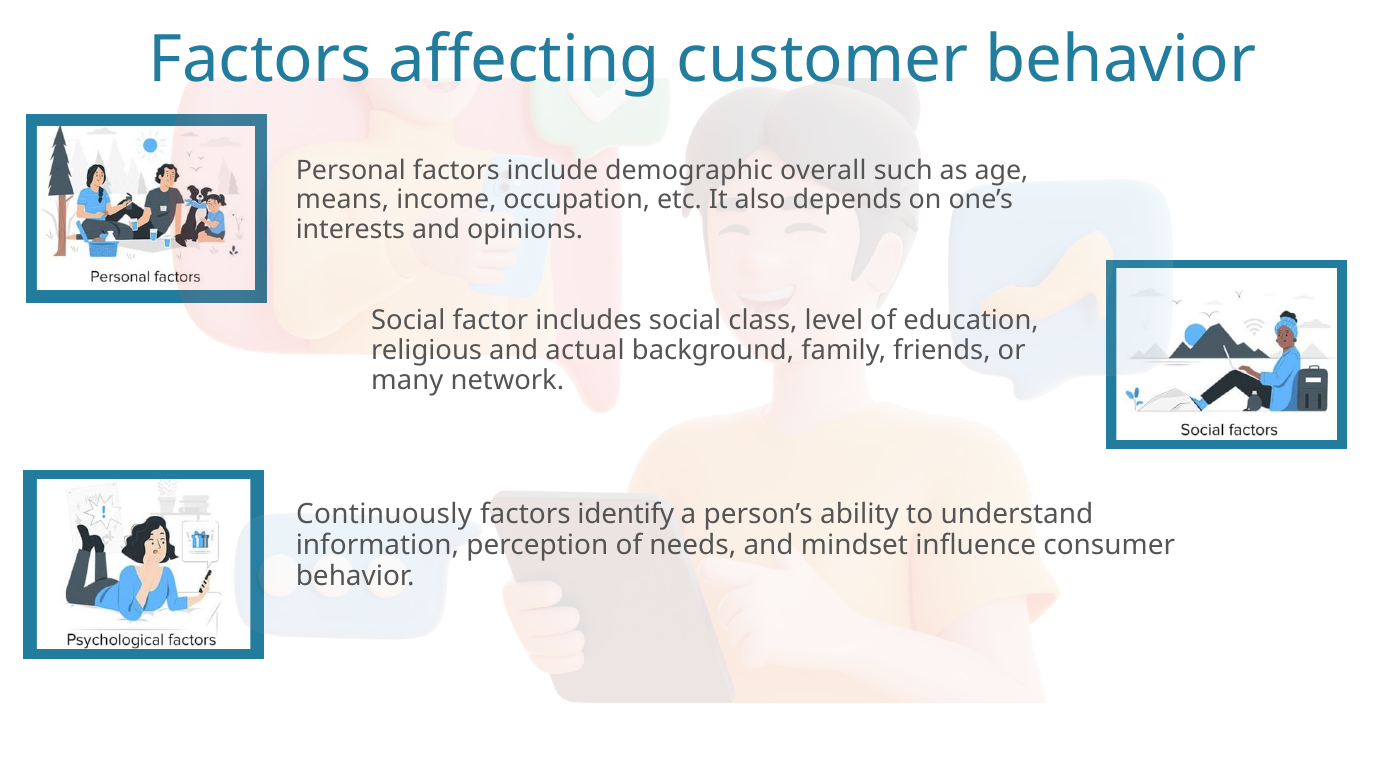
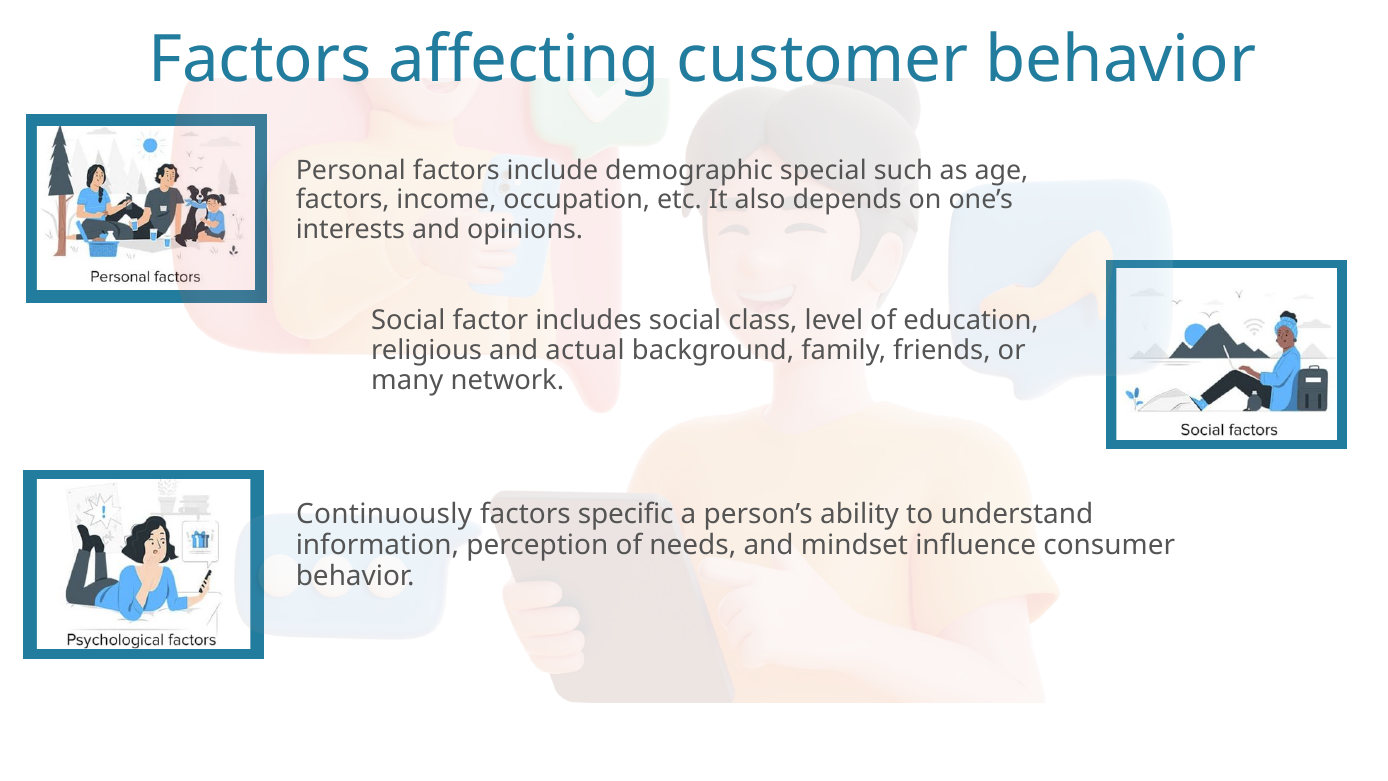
overall: overall -> special (823, 170)
means: means -> factors (343, 200)
identify: identify -> specific (626, 514)
